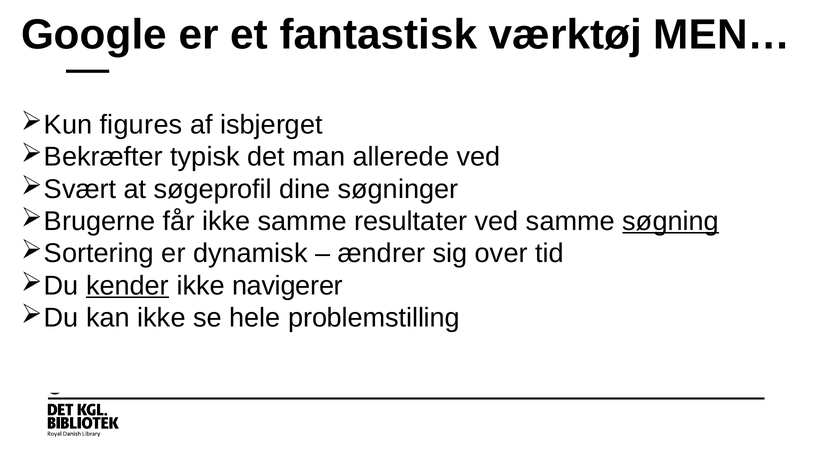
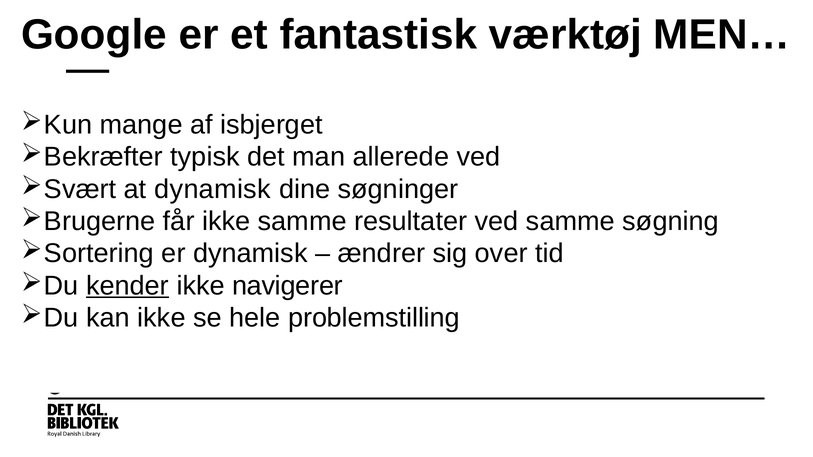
figures: figures -> mange (141, 125)
at søgeprofil: søgeprofil -> dynamisk (213, 189)
søgning underline: present -> none (671, 221)
